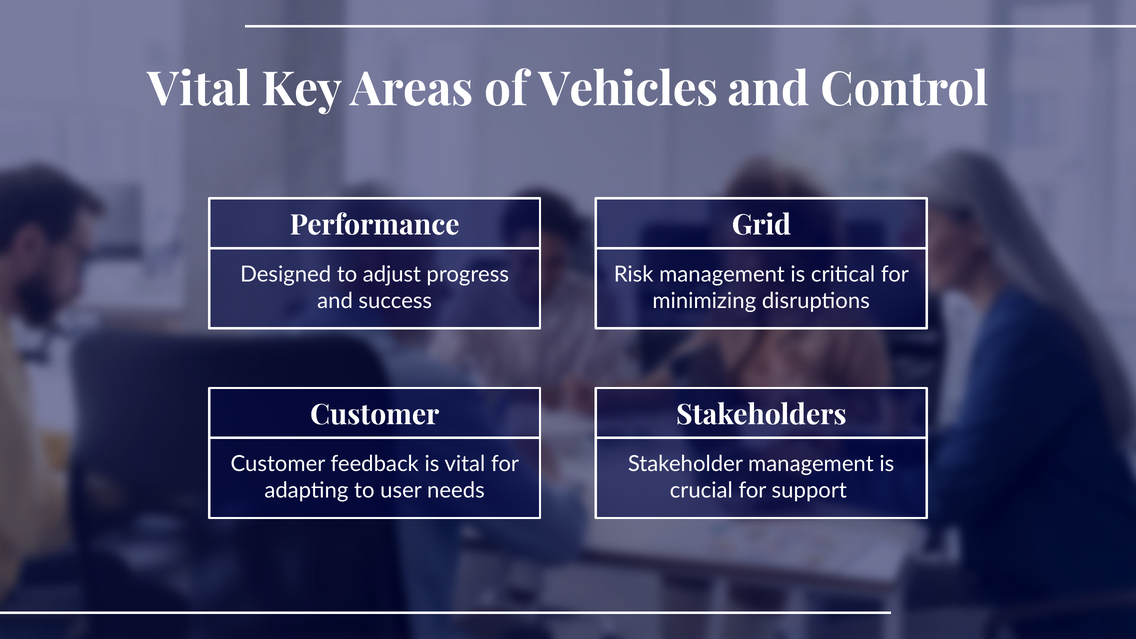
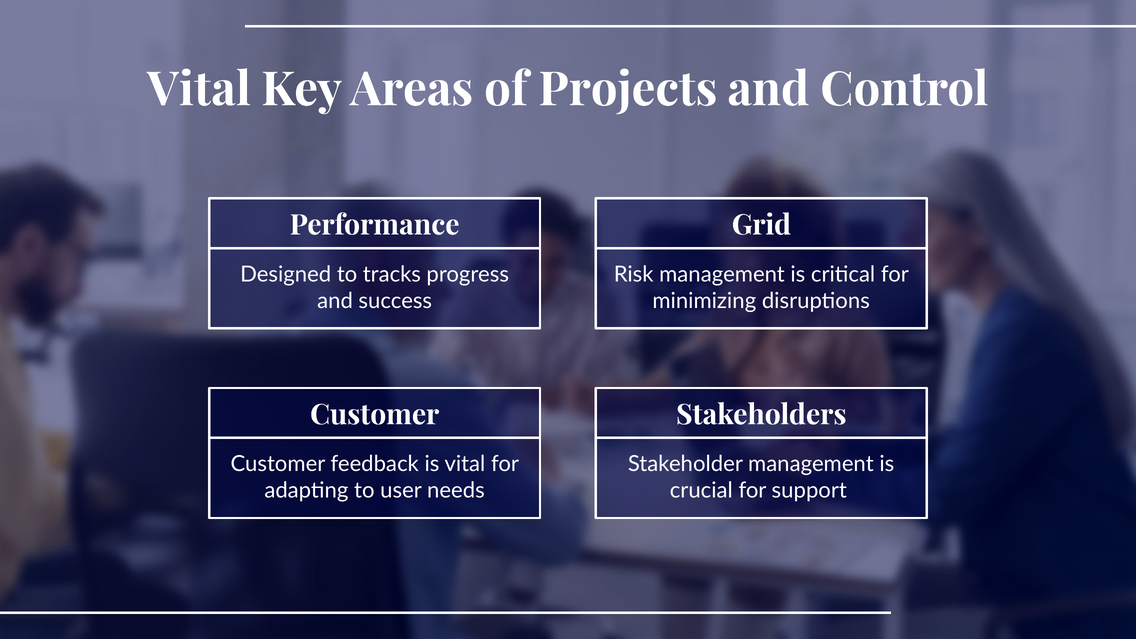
Vehicles: Vehicles -> Projects (628, 90)
adjust: adjust -> tracks (392, 274)
